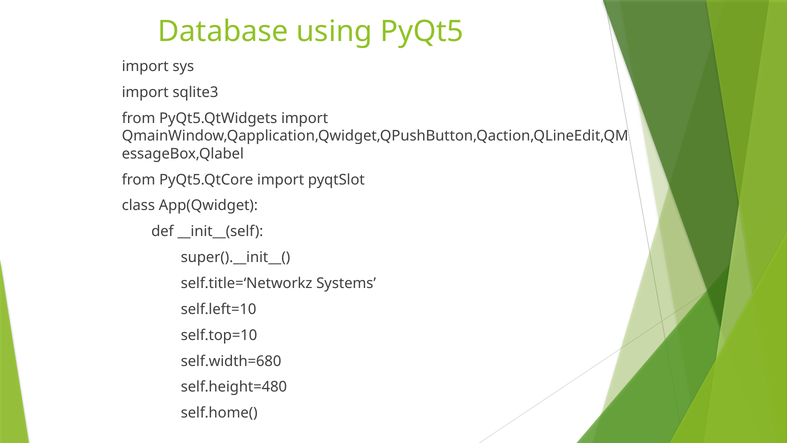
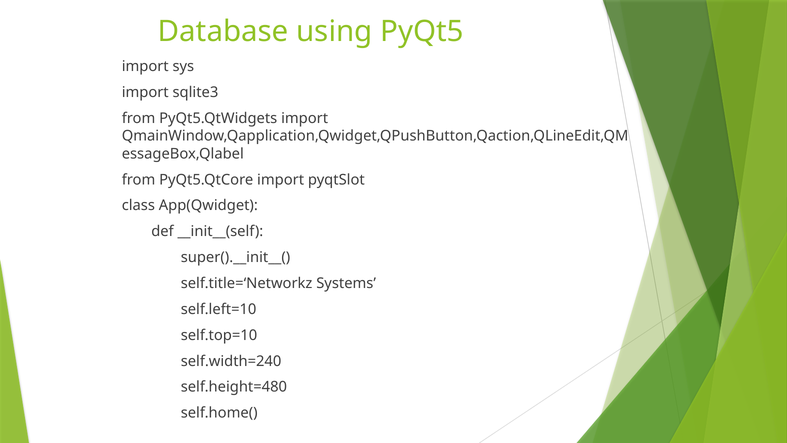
self.width=680: self.width=680 -> self.width=240 (231, 361)
